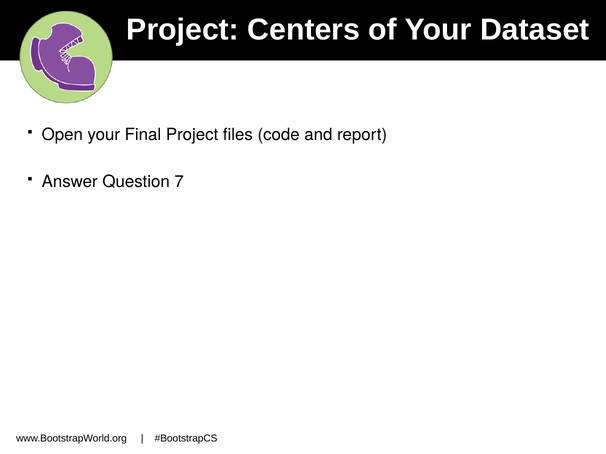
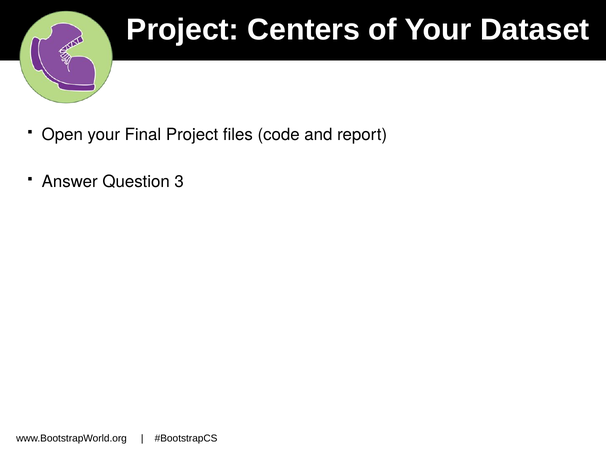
7: 7 -> 3 (179, 182)
